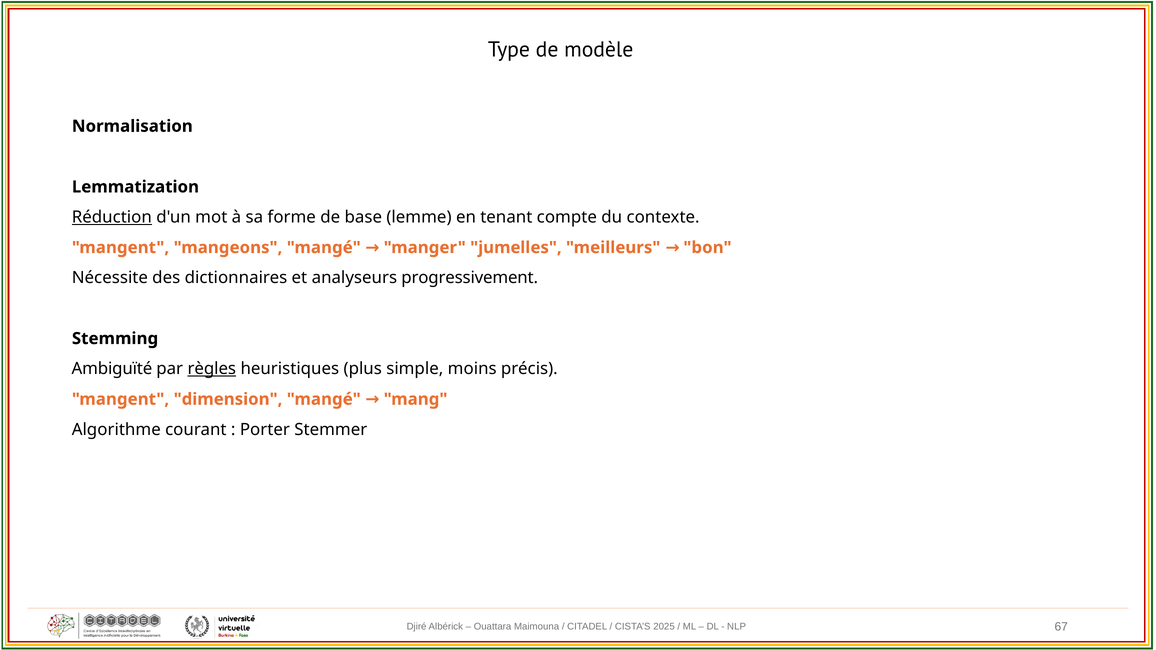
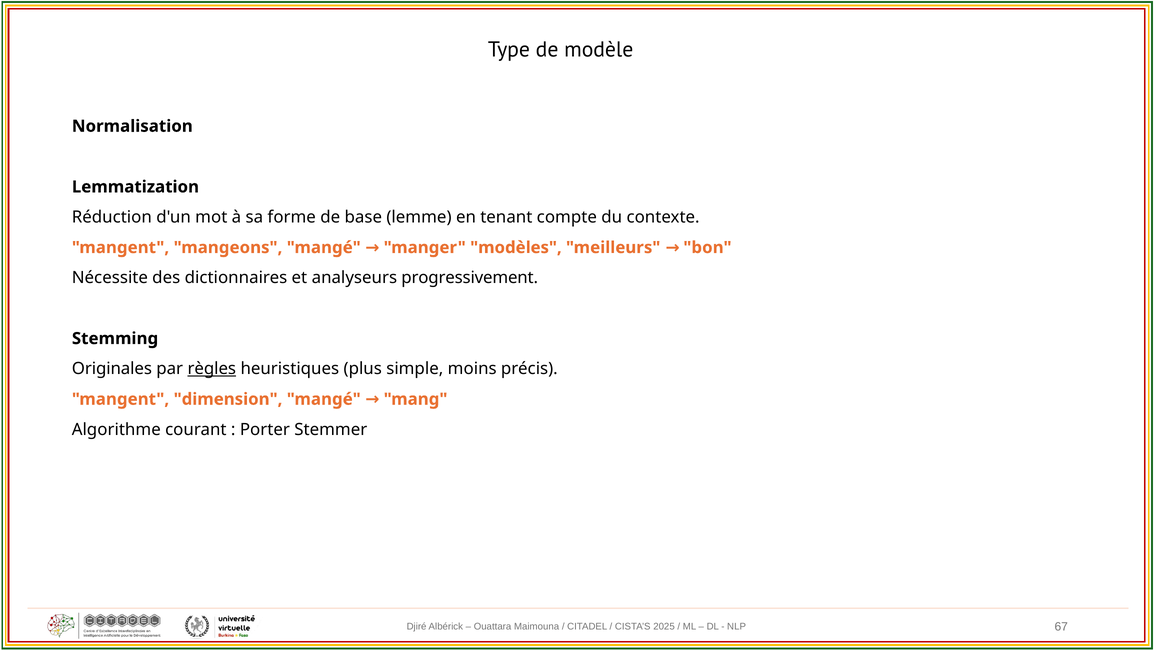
Réduction underline: present -> none (112, 217)
jumelles: jumelles -> modèles (516, 248)
Ambiguïté: Ambiguïté -> Originales (112, 369)
